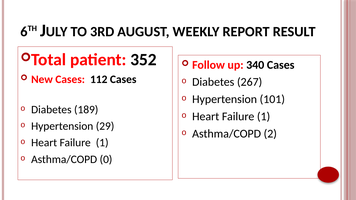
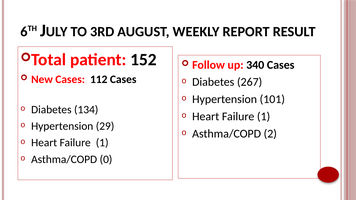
352: 352 -> 152 (144, 60)
189: 189 -> 134 (86, 110)
